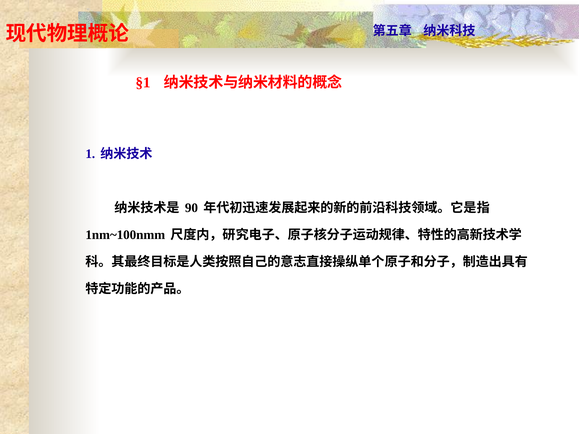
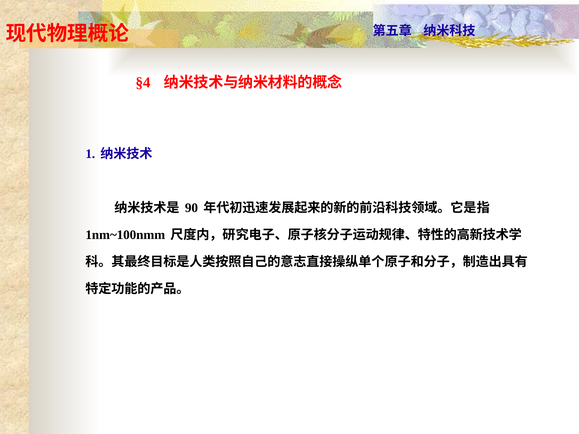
§1: §1 -> §4 (143, 83)
